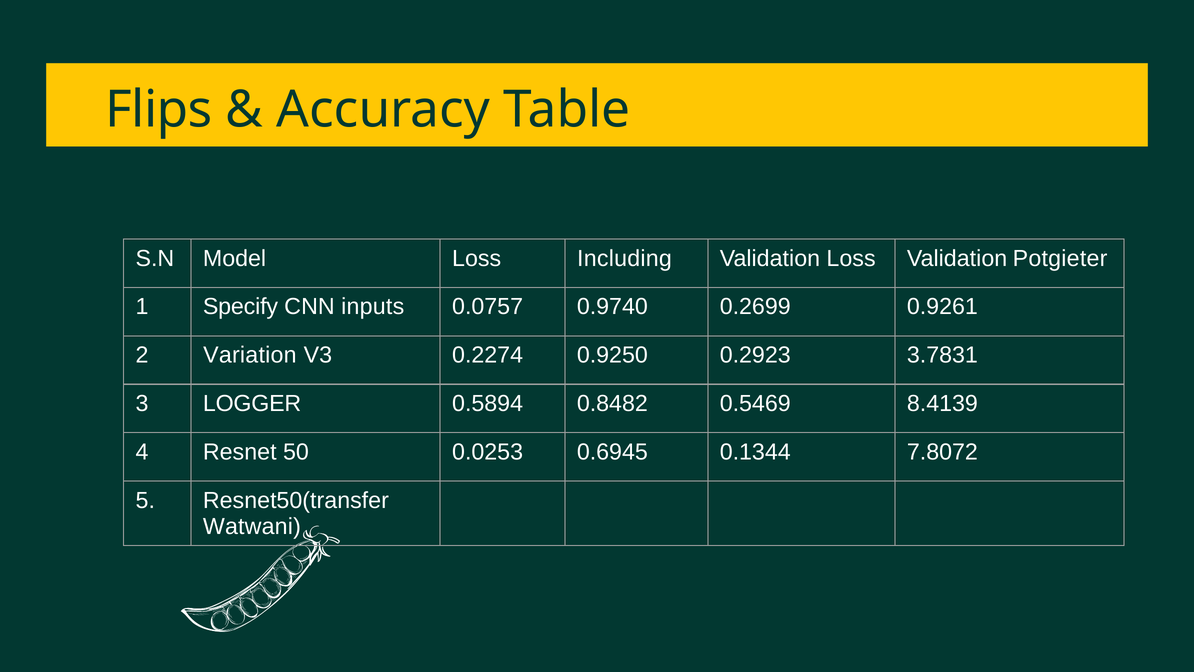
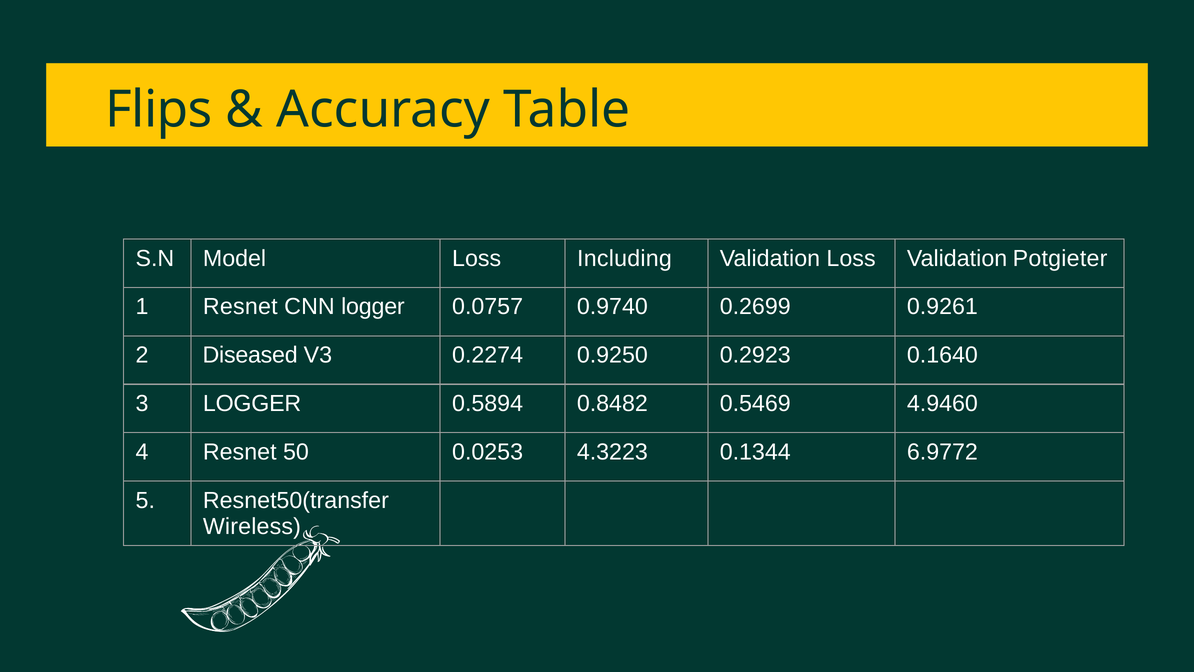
1 Specify: Specify -> Resnet (240, 307)
CNN inputs: inputs -> logger (373, 307)
Variation: Variation -> Diseased (250, 355)
3.7831: 3.7831 -> 0.1640 (942, 355)
8.4139: 8.4139 -> 4.9460 (942, 403)
0.6945: 0.6945 -> 4.3223 (612, 452)
7.8072: 7.8072 -> 6.9772 (942, 452)
Watwani: Watwani -> Wireless (252, 526)
